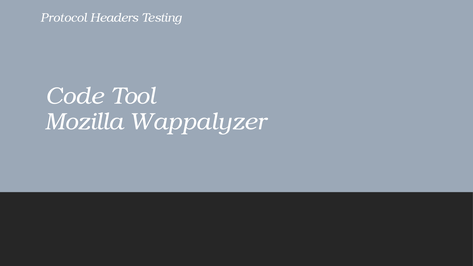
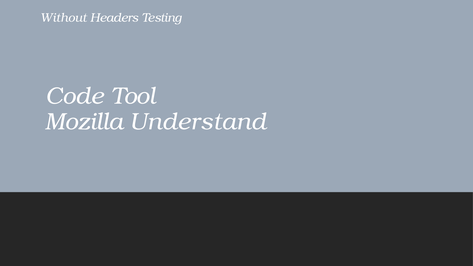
Protocol: Protocol -> Without (64, 18)
Wappalyzer: Wappalyzer -> Understand (198, 122)
